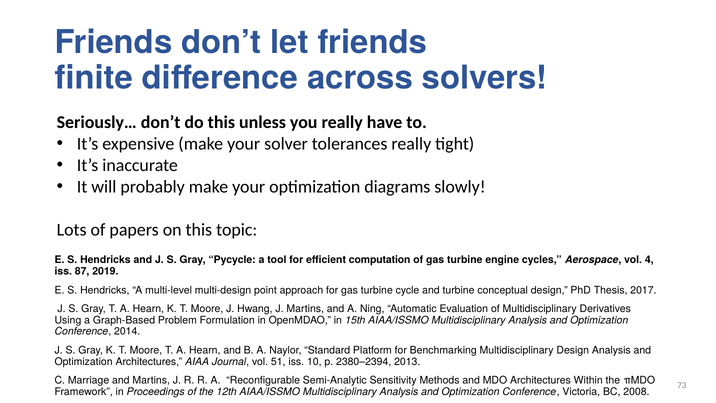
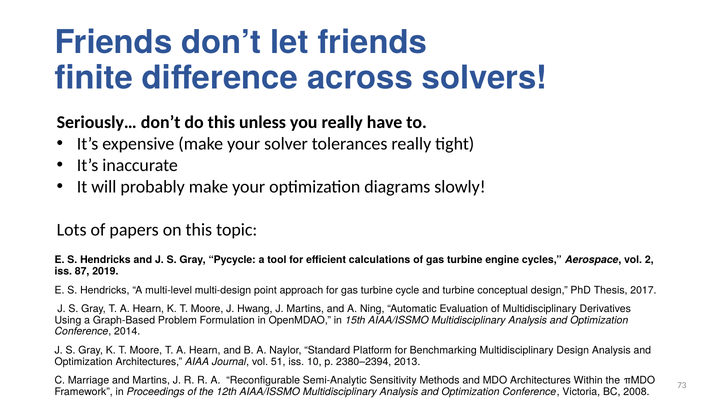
computation: computation -> calculations (380, 260)
4: 4 -> 2 (649, 260)
